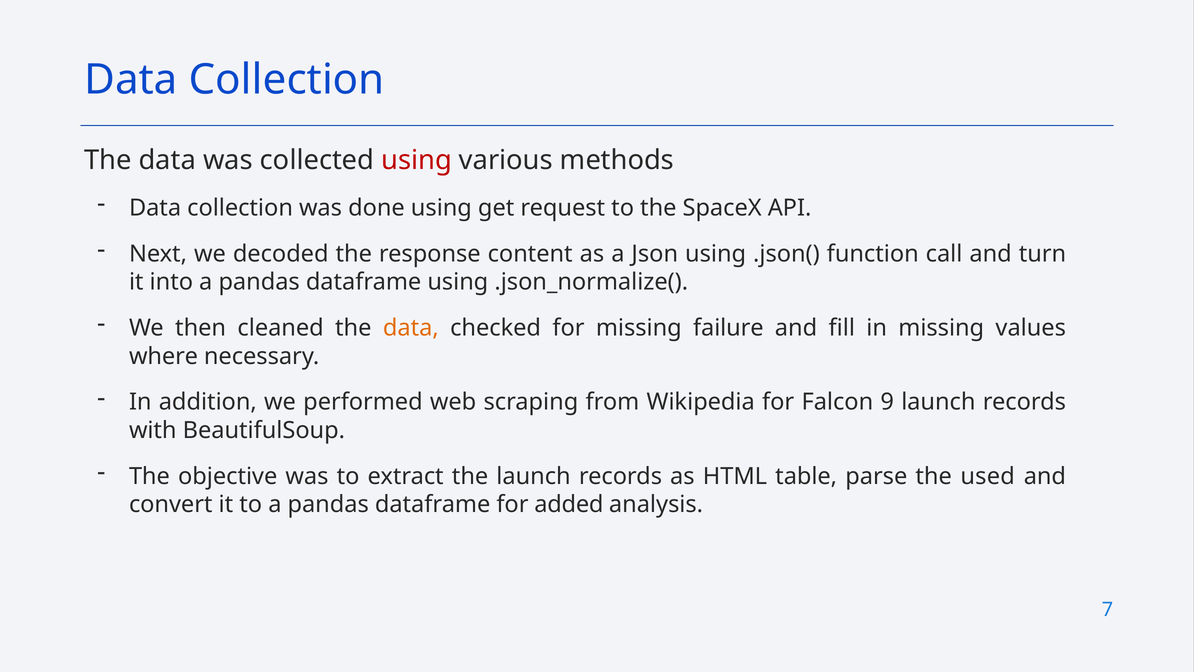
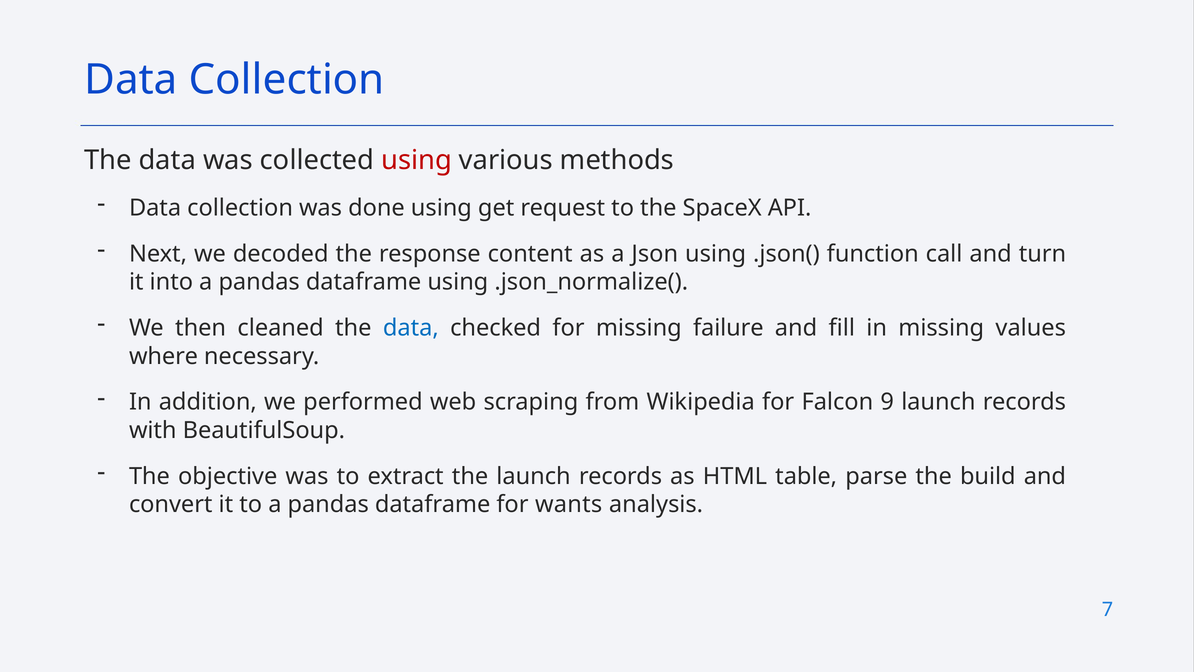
data colour: orange -> blue (411, 328)
used: used -> build (988, 476)
added: added -> wants (569, 504)
